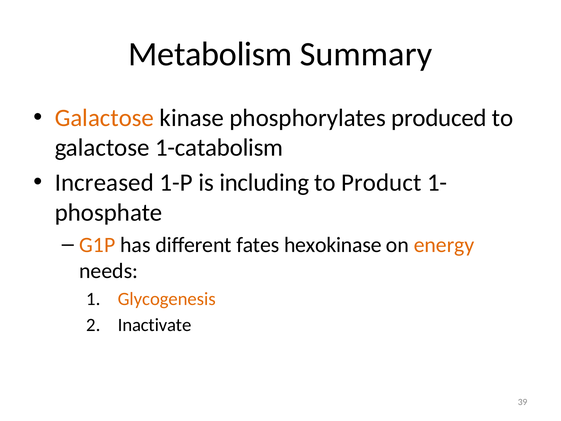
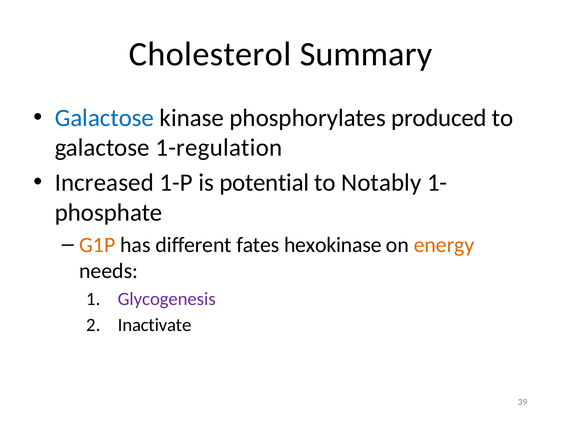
Metabolism: Metabolism -> Cholesterol (210, 54)
Galactose colour: orange -> blue (104, 118)
1-catabolism: 1-catabolism -> 1-regulation (219, 148)
including: including -> potential (264, 183)
Product: Product -> Notably (381, 183)
Glycogenesis colour: orange -> purple (167, 299)
